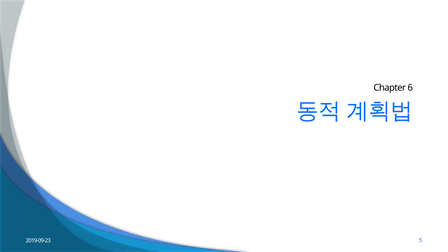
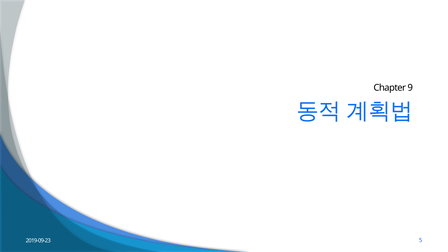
6: 6 -> 9 (410, 88)
